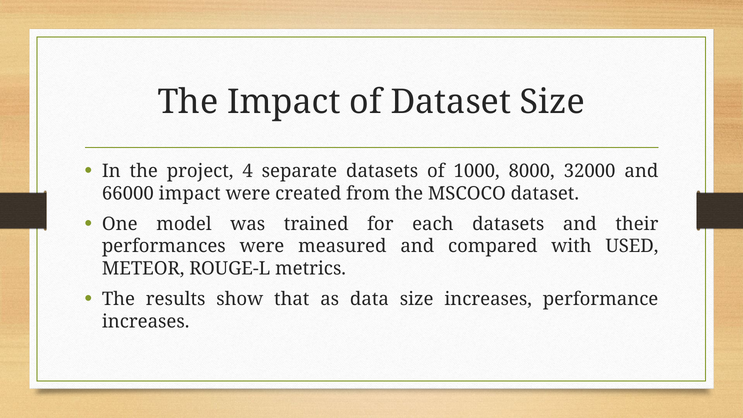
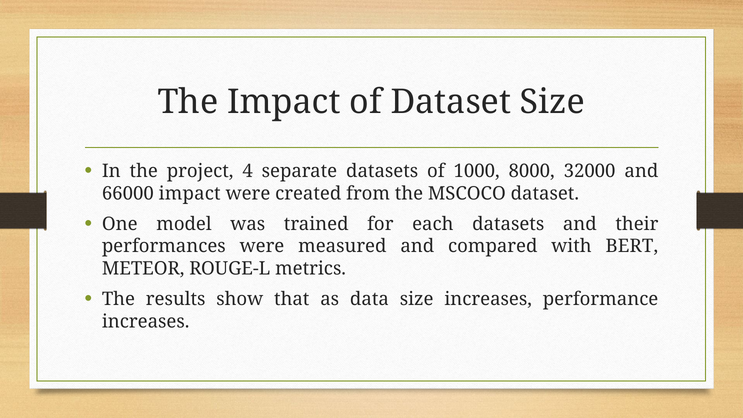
USED: USED -> BERT (632, 246)
